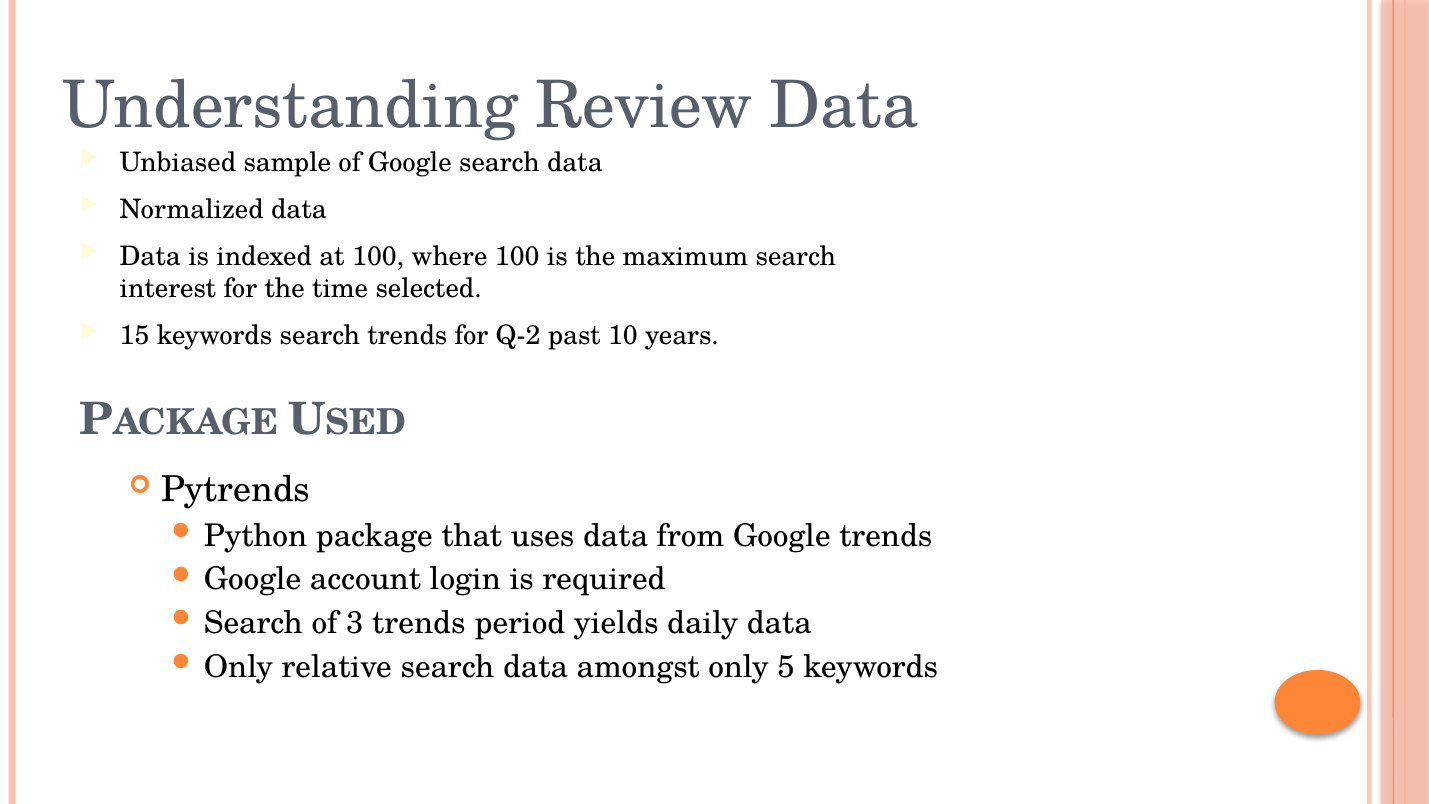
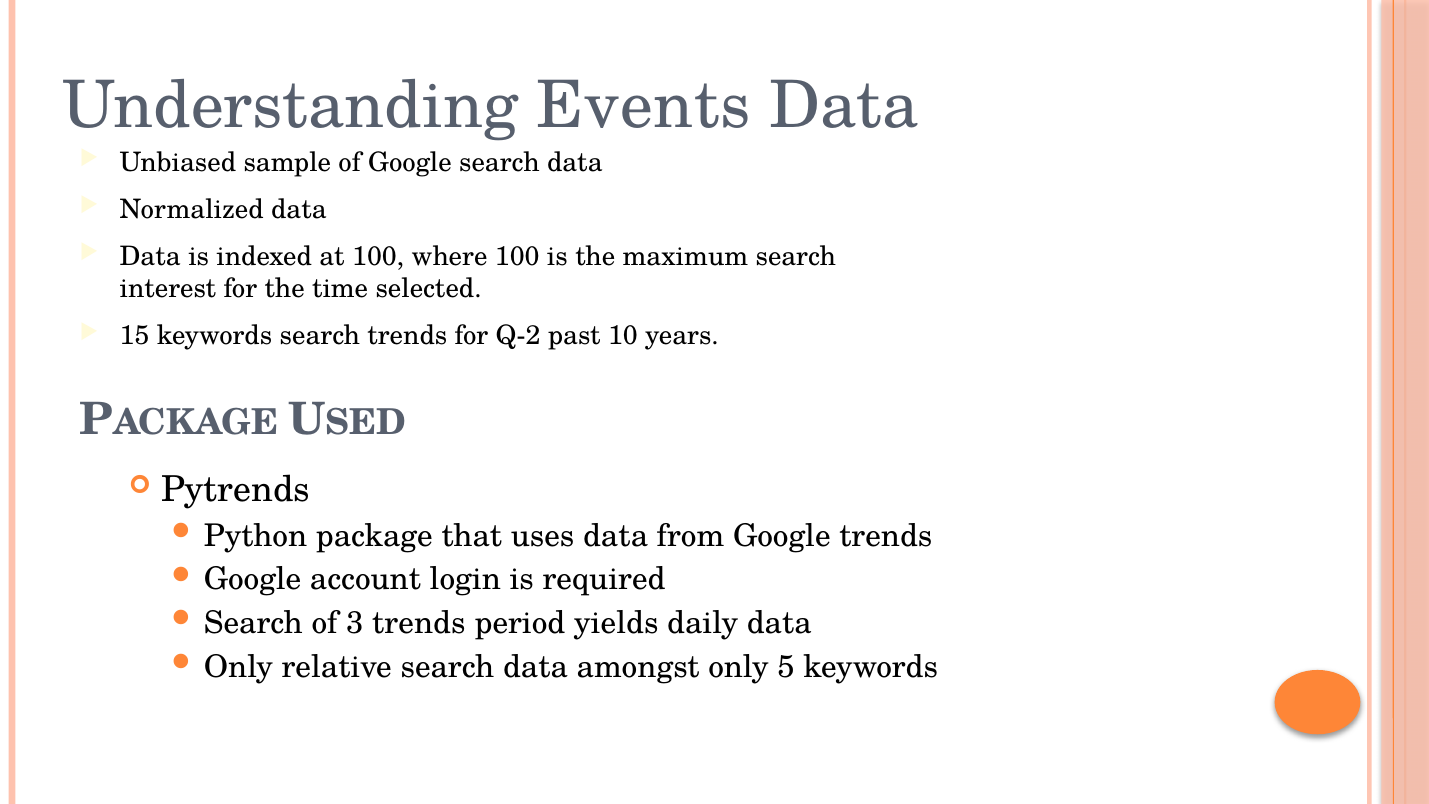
Review: Review -> Events (643, 106)
